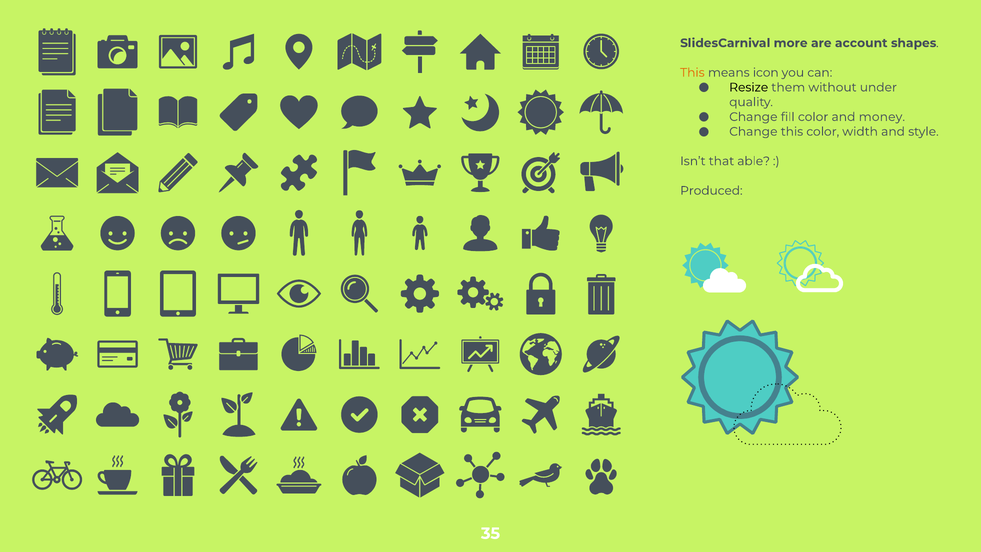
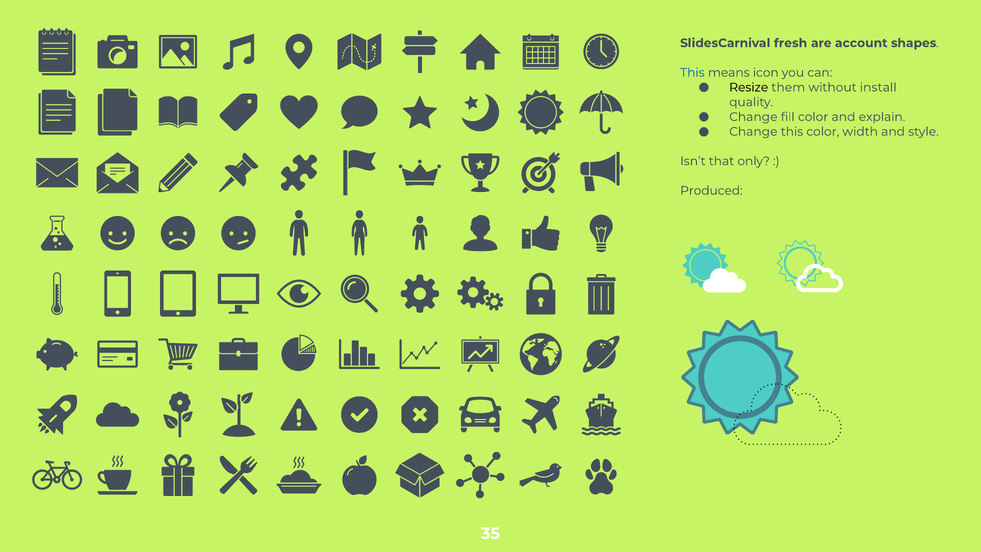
more: more -> fresh (791, 43)
This colour: orange -> blue (692, 73)
under: under -> install (878, 87)
money: money -> explain (882, 117)
able: able -> only (754, 161)
